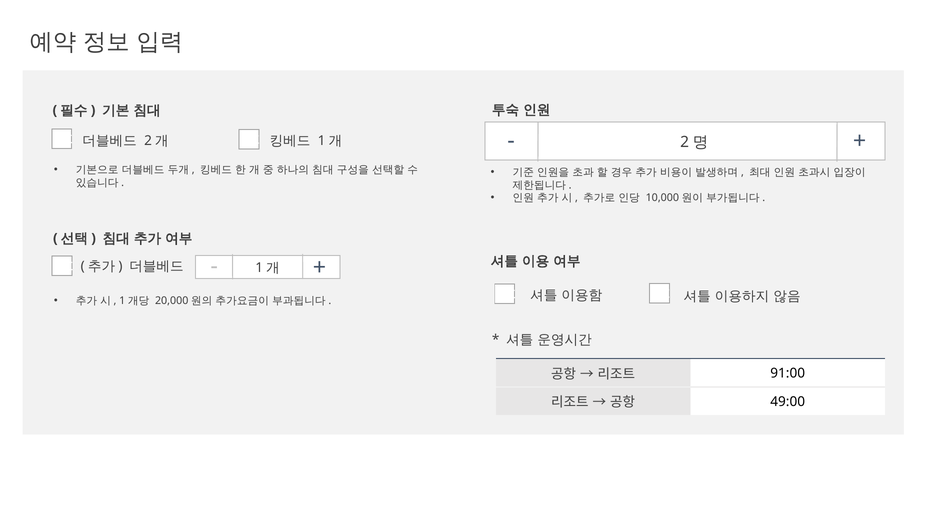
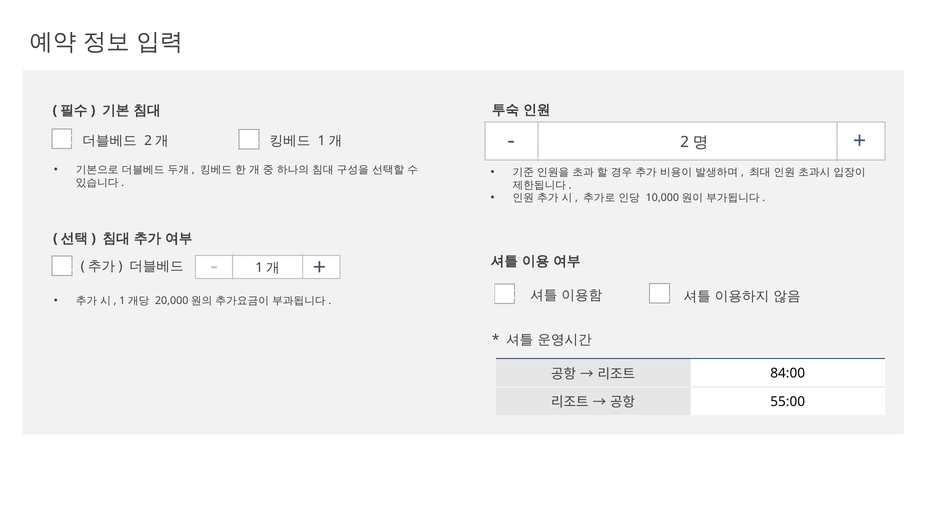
91:00: 91:00 -> 84:00 (788, 373)
49:00: 49:00 -> 55:00 (788, 402)
